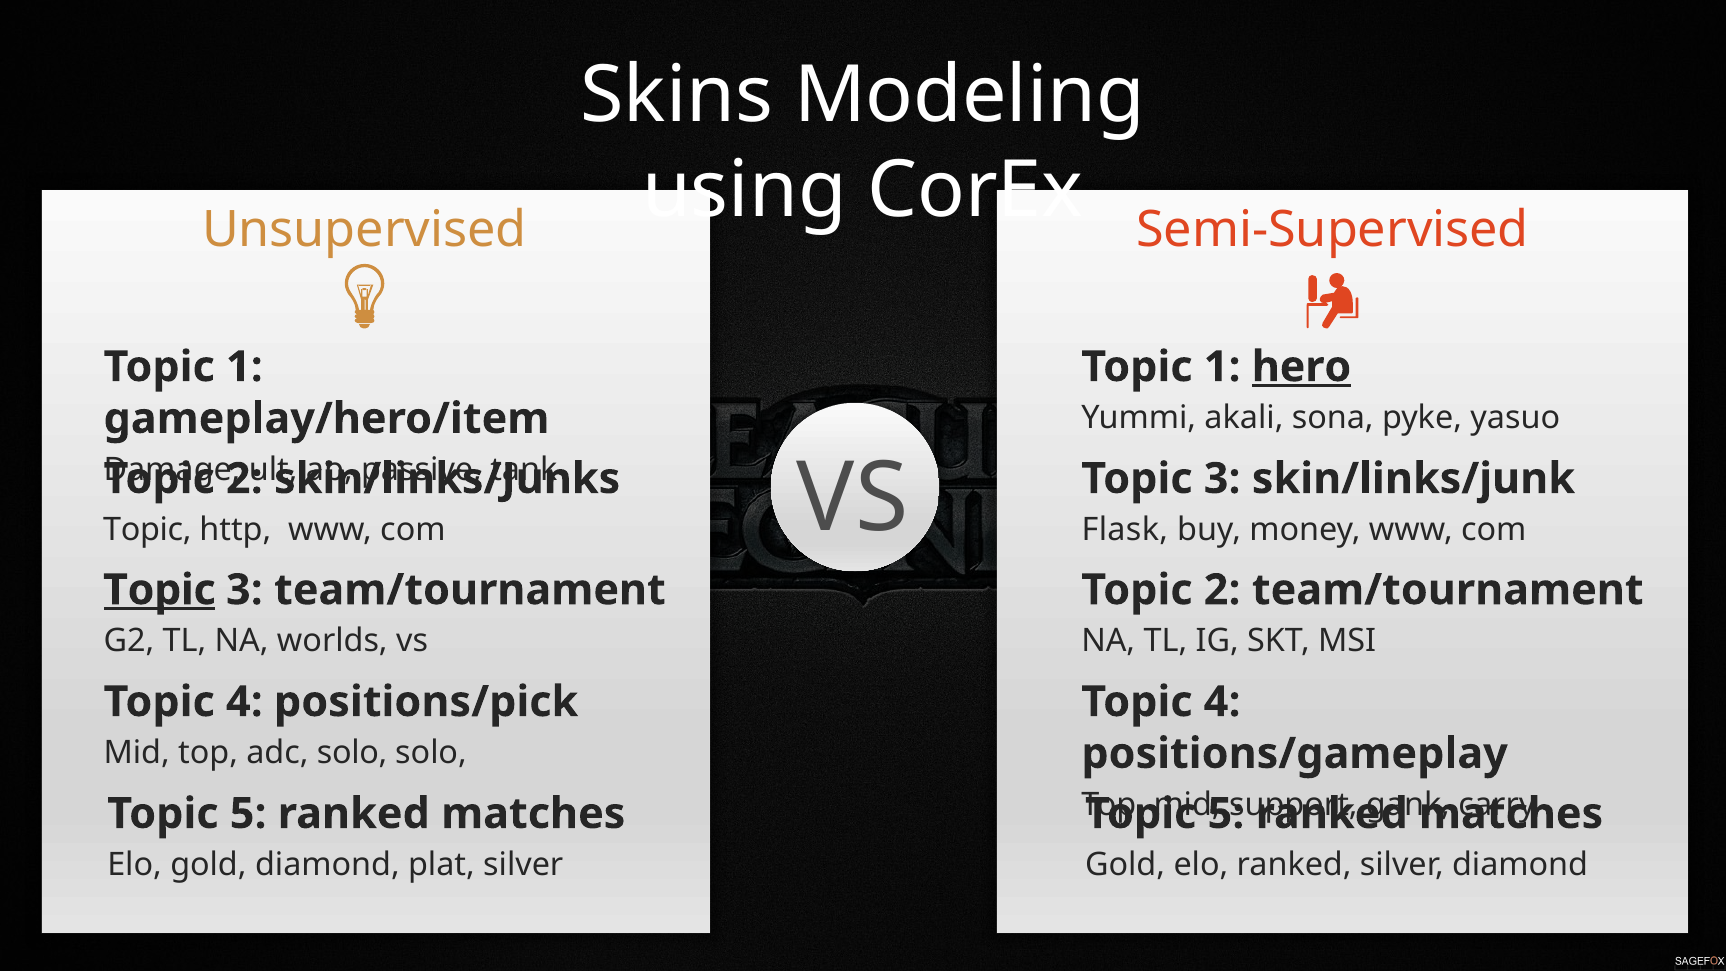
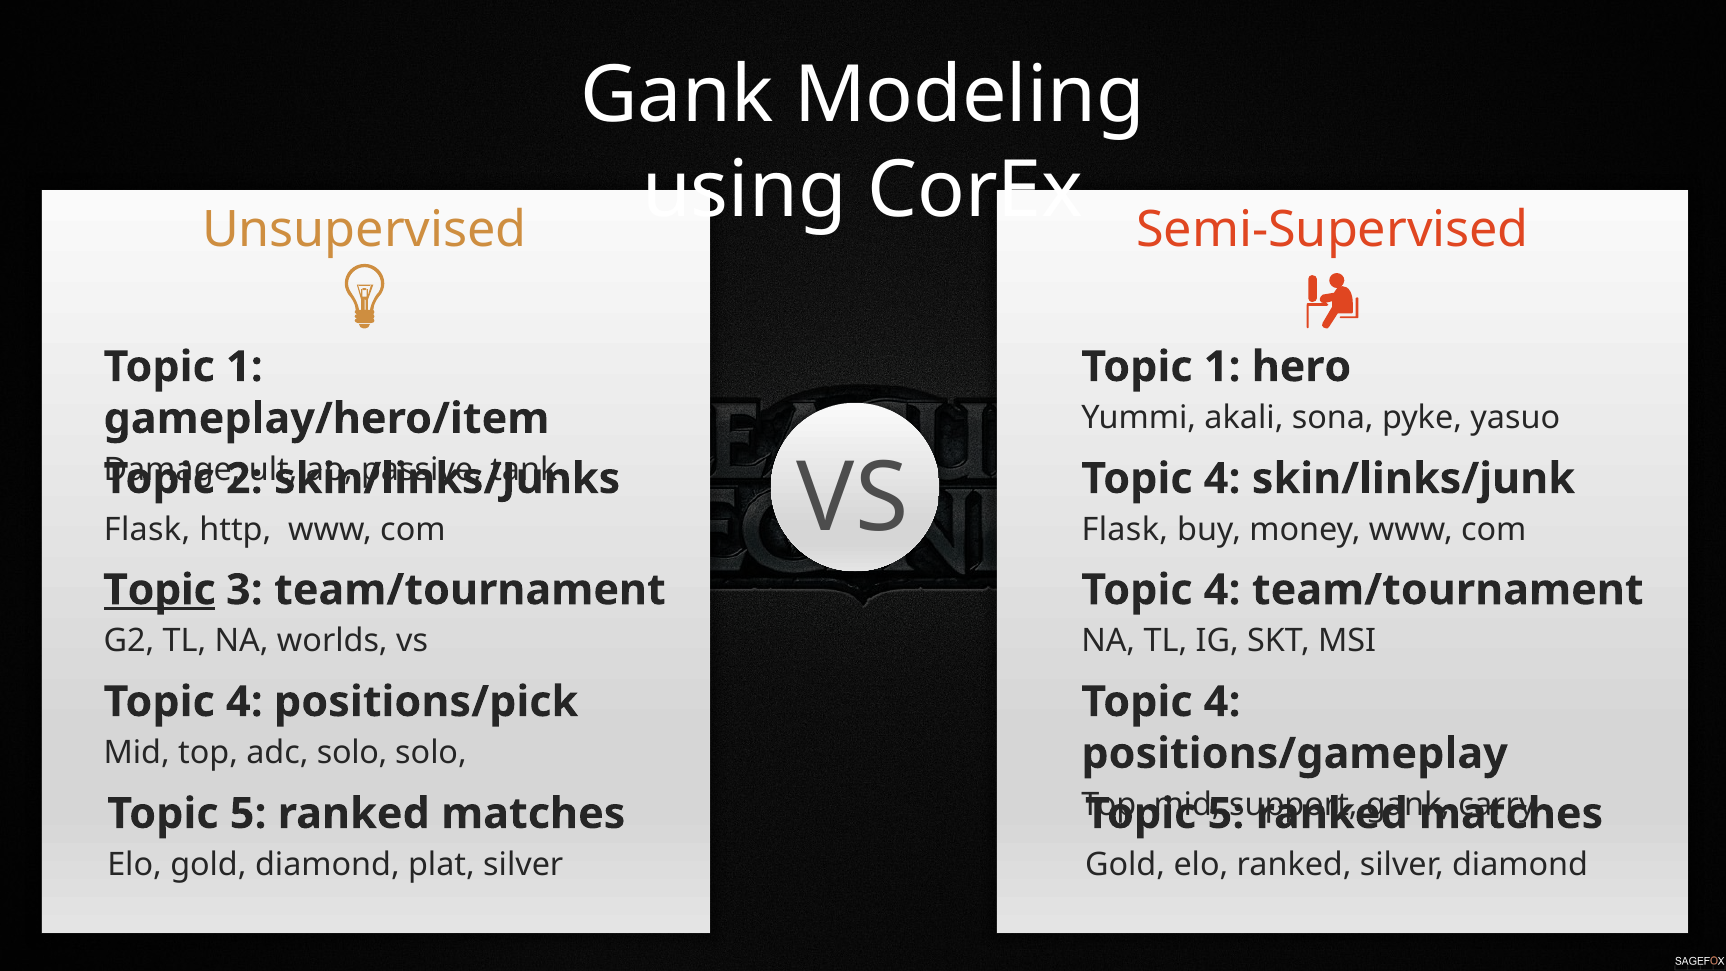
Skins: Skins -> Gank (677, 96)
hero underline: present -> none (1302, 367)
3: 3 -> 4 (1222, 479)
Topic: Topic -> Flask (147, 530)
2: 2 -> 4 (1222, 590)
